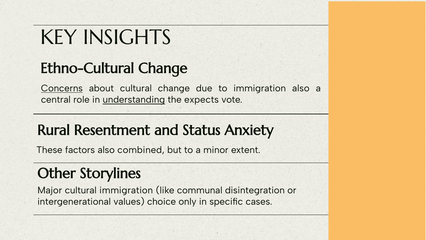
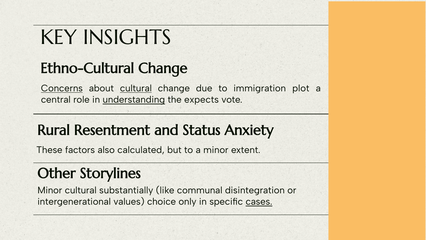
cultural underline: none -> present (136, 88)
immigration also: also -> plot (301, 88)
combined: combined -> calculated (141, 150)
Major: Major -> Minor (50, 190)
cultural immigration: immigration -> substantially (126, 190)
cases underline: none -> present (259, 202)
